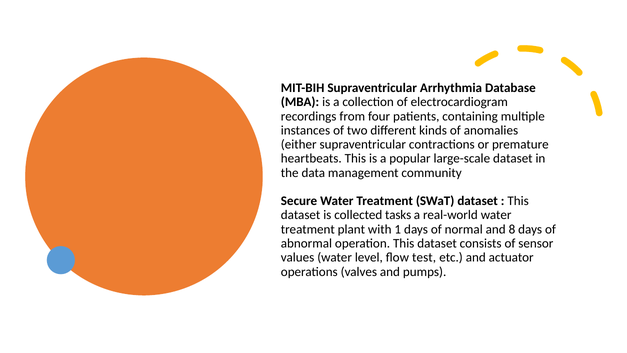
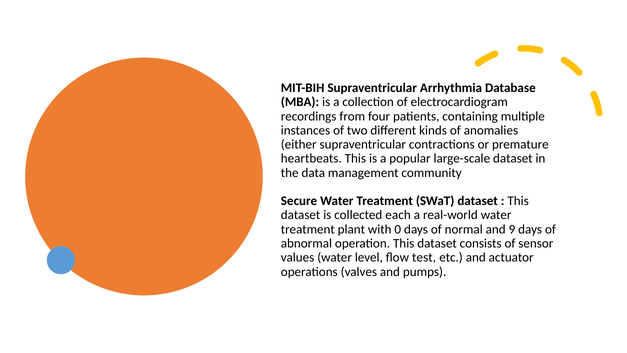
tasks: tasks -> each (398, 215)
1: 1 -> 0 (398, 229)
8: 8 -> 9 (512, 229)
